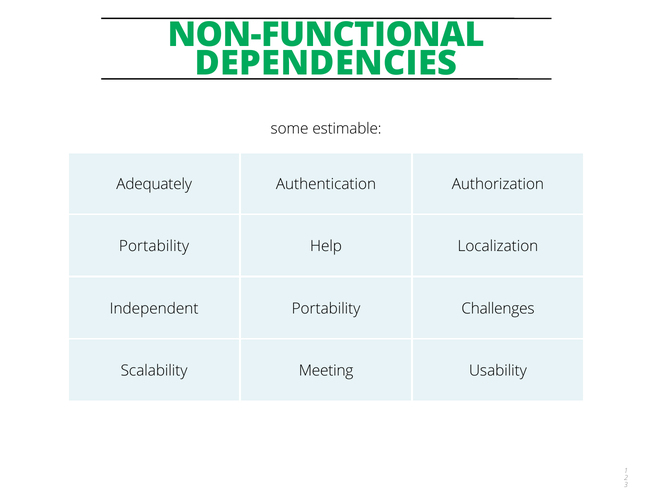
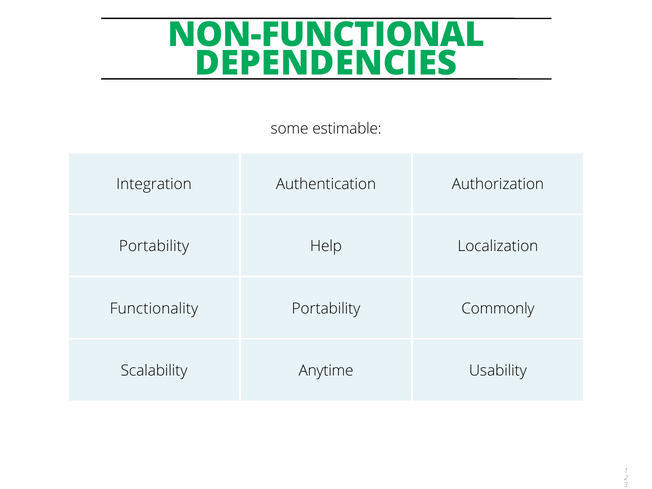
Adequately: Adequately -> Integration (154, 184)
Independent: Independent -> Functionality (154, 309)
Challenges: Challenges -> Commonly (498, 309)
Meeting: Meeting -> Anytime (326, 371)
